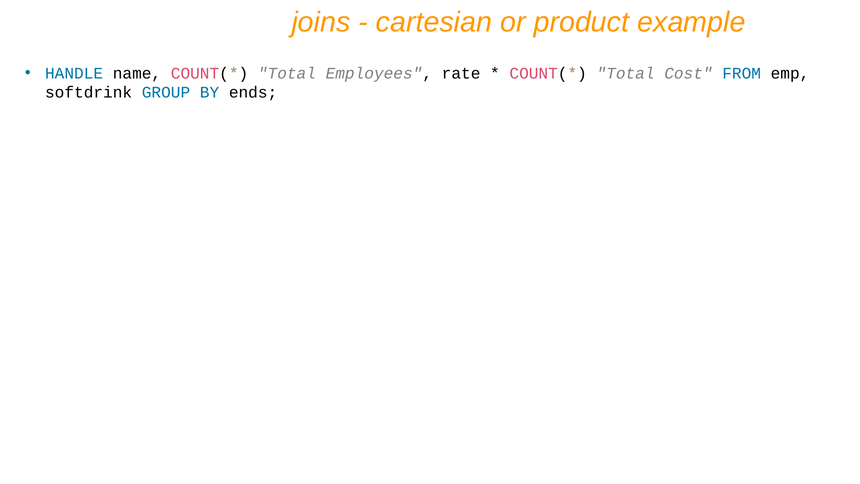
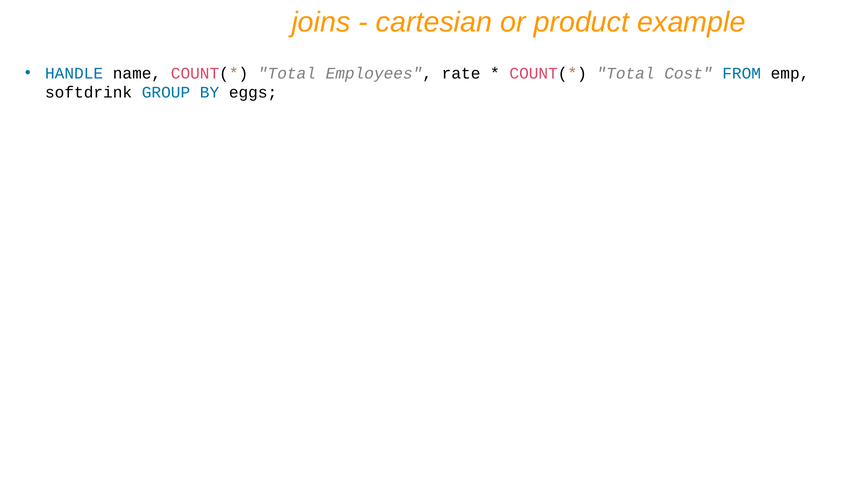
ends: ends -> eggs (253, 93)
